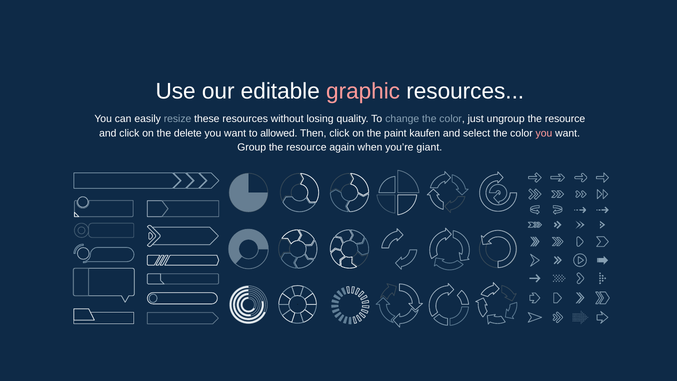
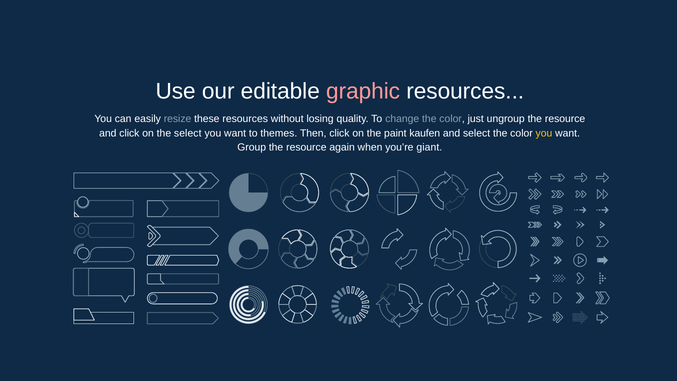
the delete: delete -> select (188, 133)
allowed: allowed -> themes (279, 133)
you colour: pink -> yellow (544, 133)
